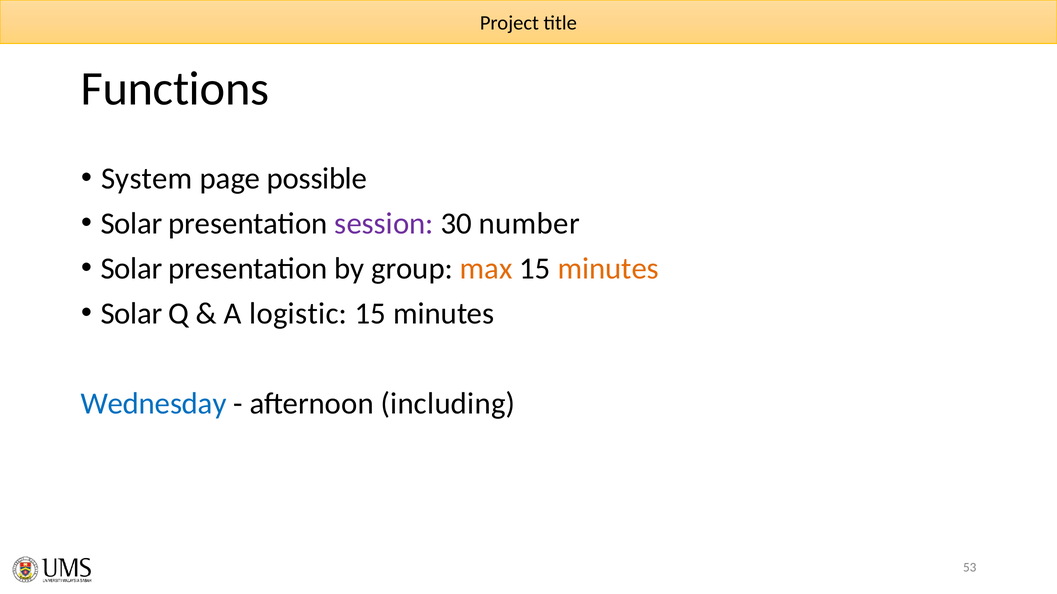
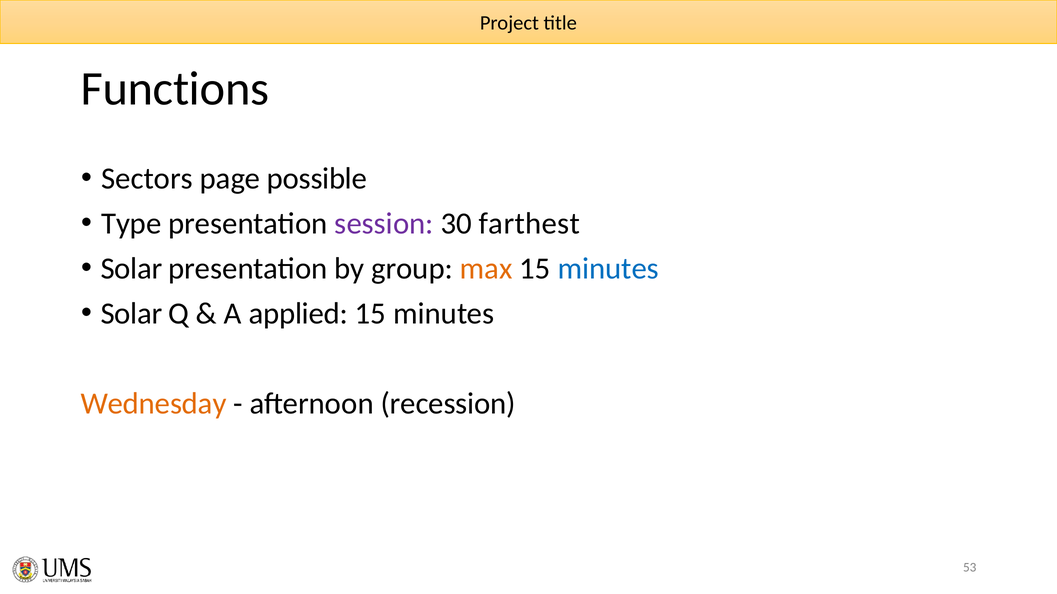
System: System -> Sectors (147, 179)
Solar: Solar -> Type (131, 224)
number: number -> farthest (529, 224)
minutes colour: orange -> blue (608, 269)
logistic: logistic -> applied (298, 314)
Wednesday colour: blue -> orange (154, 404)
including: including -> recession (448, 404)
